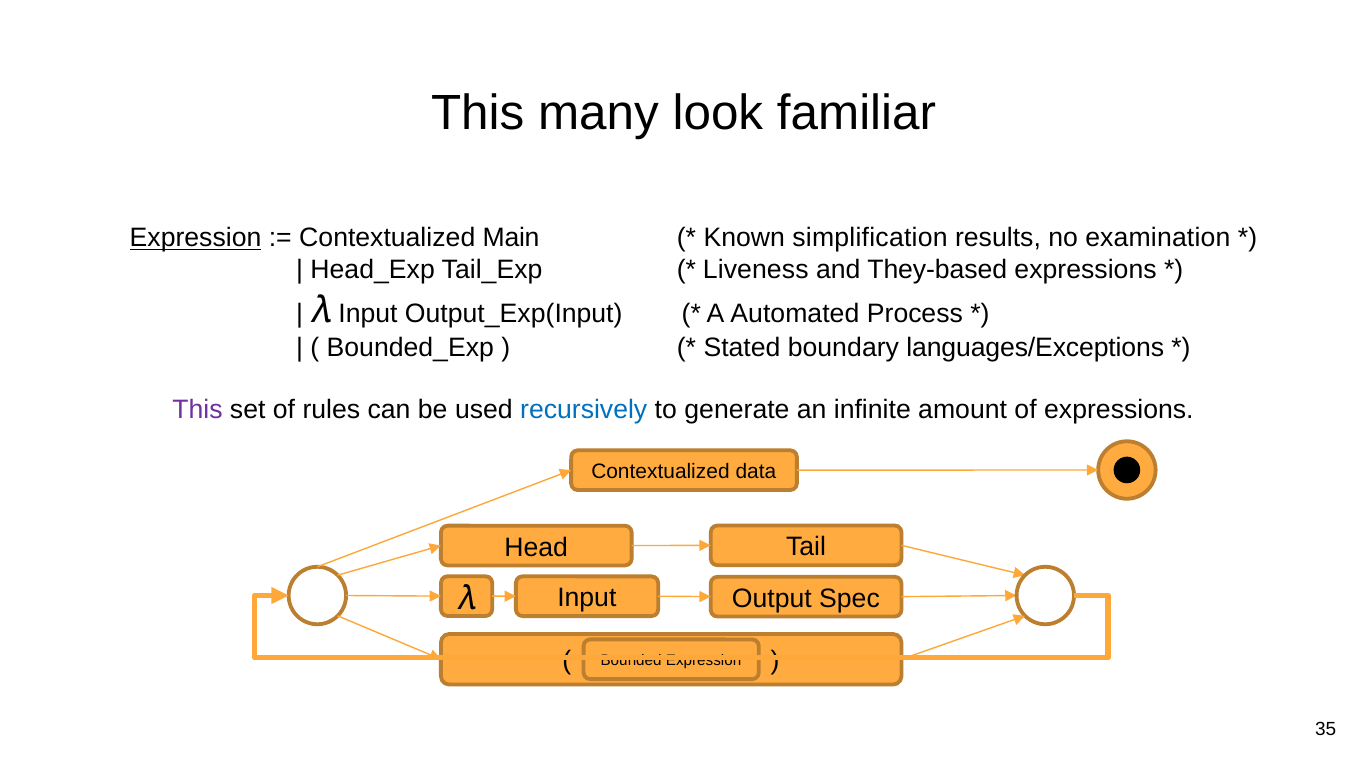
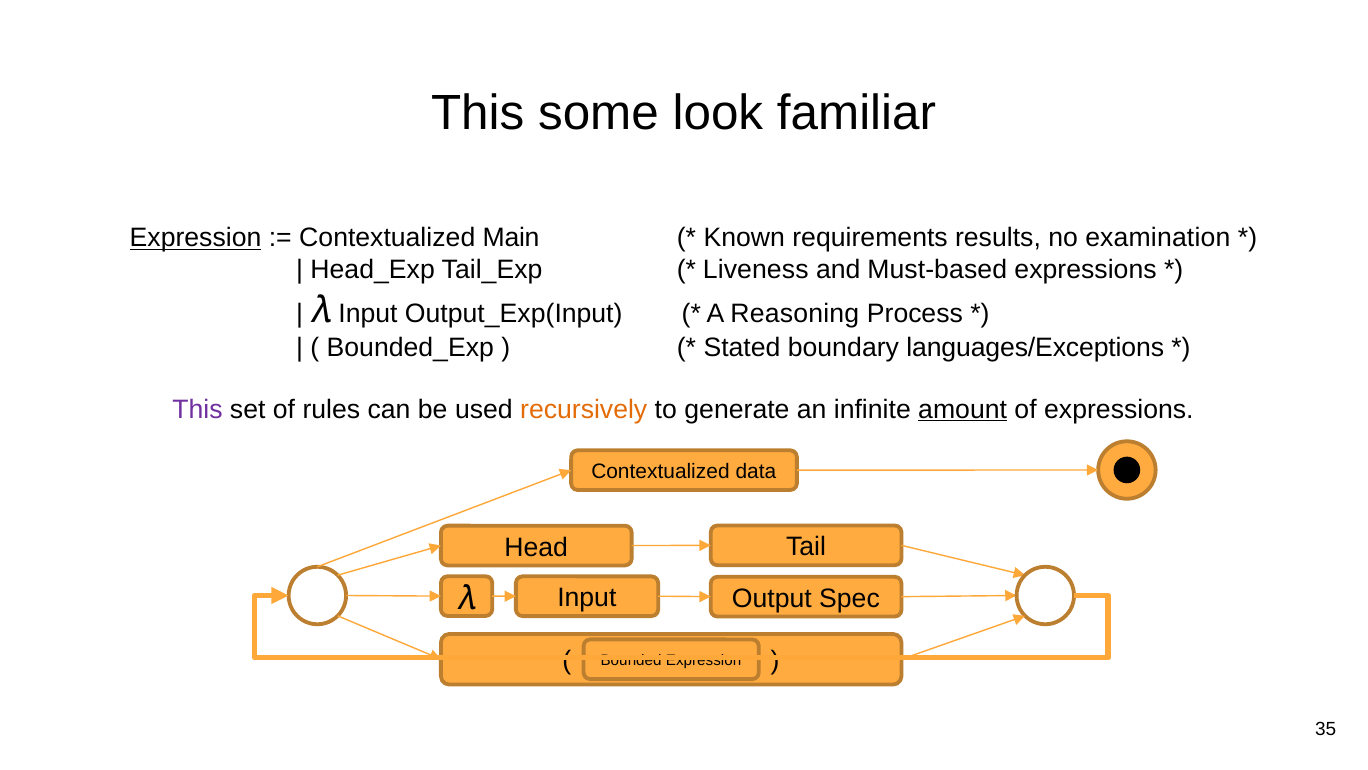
many: many -> some (598, 113)
simplification: simplification -> requirements (870, 238)
They-based: They-based -> Must-based (937, 270)
Automated: Automated -> Reasoning (795, 313)
recursively colour: blue -> orange (584, 409)
amount underline: none -> present (963, 409)
